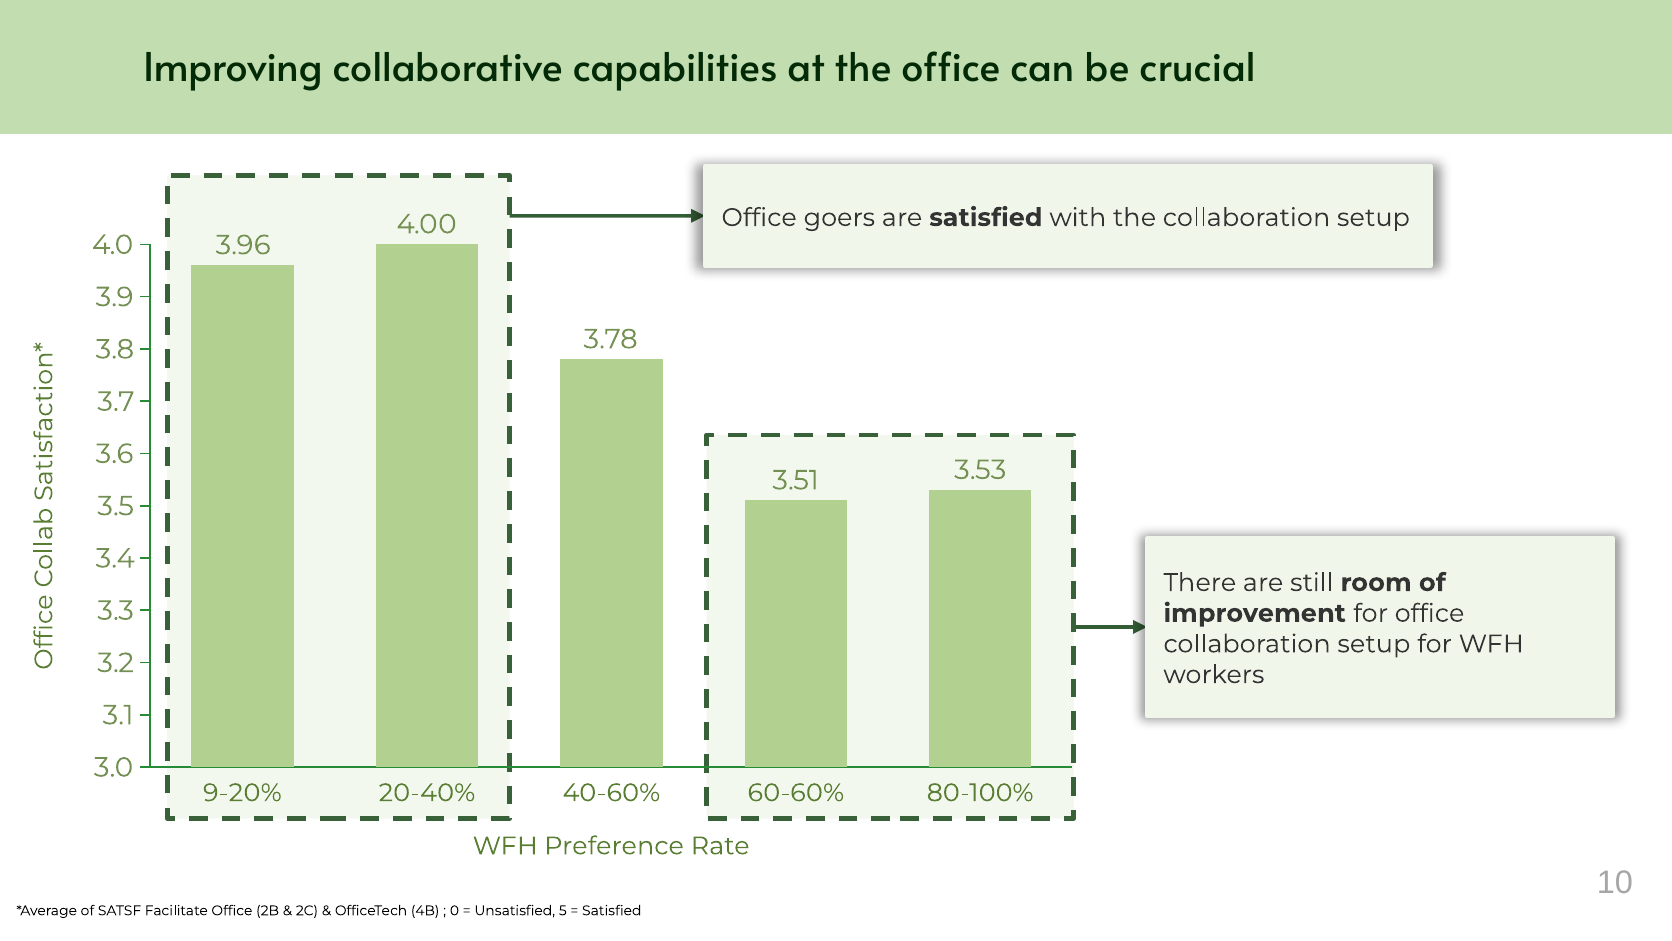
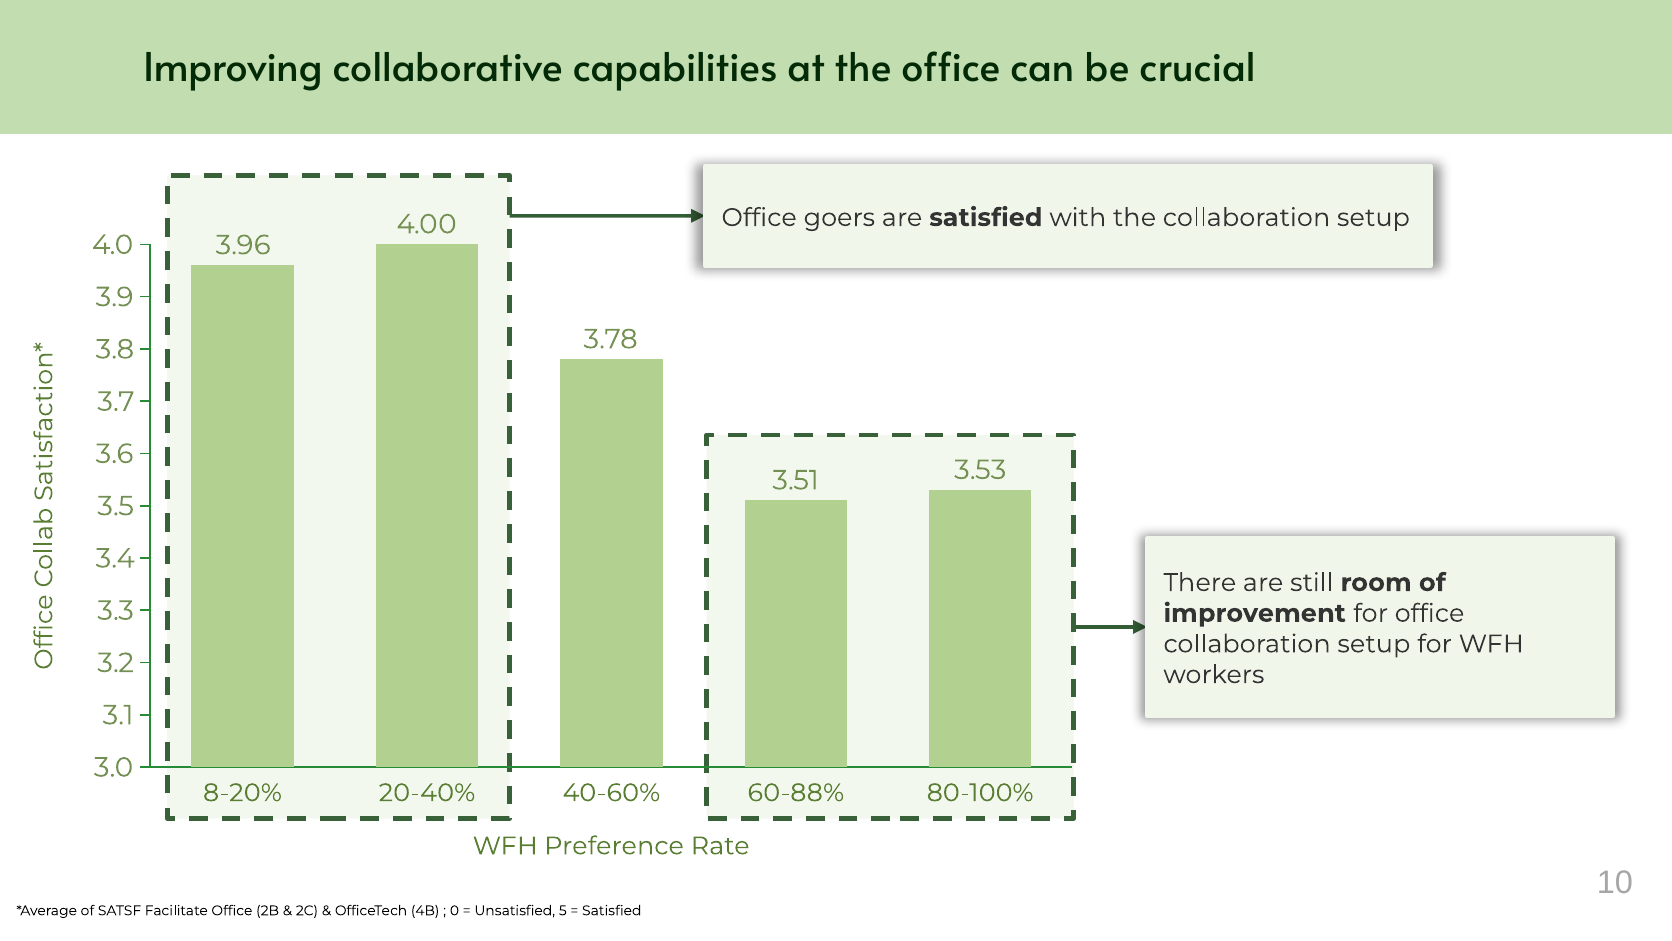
9-20%: 9-20% -> 8-20% (242, 792)
60-60%: 60-60% -> 60-88% (796, 792)
